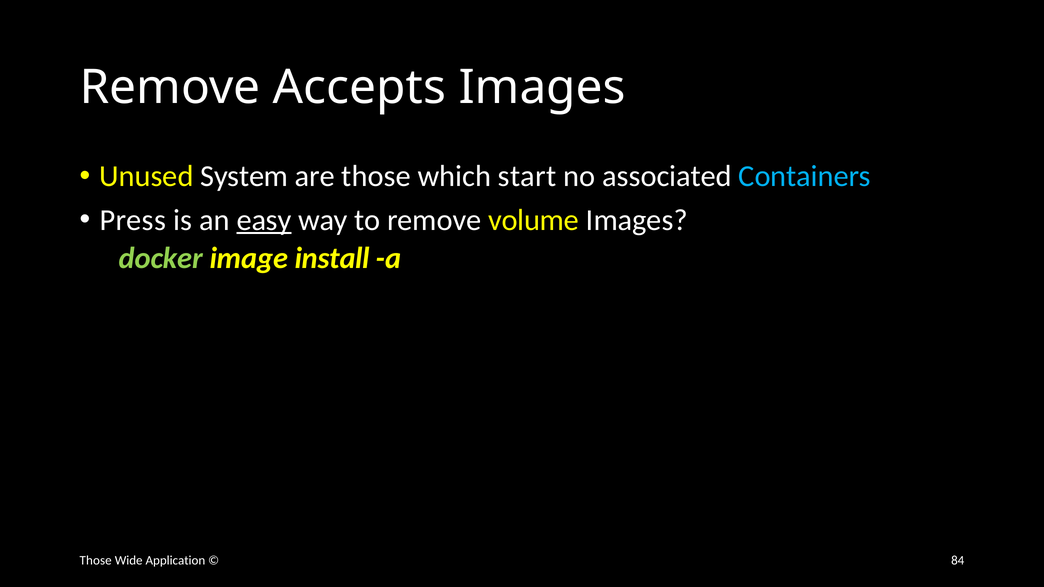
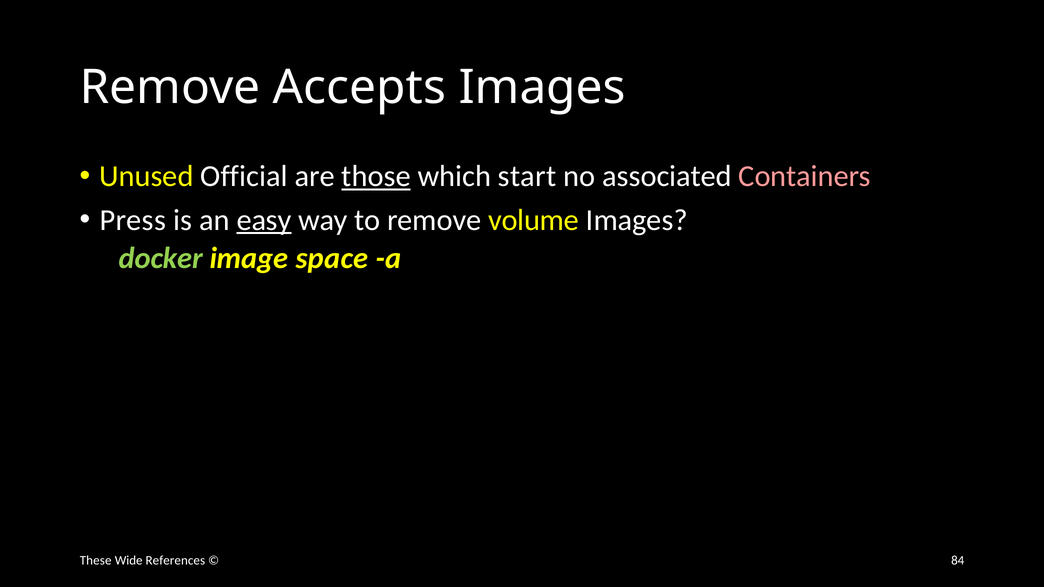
System: System -> Official (244, 176)
those underline: none -> present (376, 176)
Containers colour: light blue -> pink (805, 176)
install: install -> space (332, 258)
Those: Those -> These (96, 561)
Application: Application -> References (175, 561)
